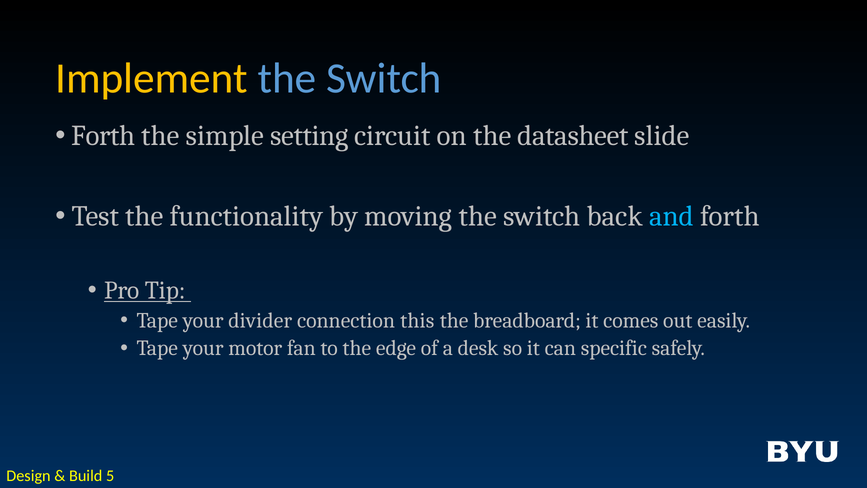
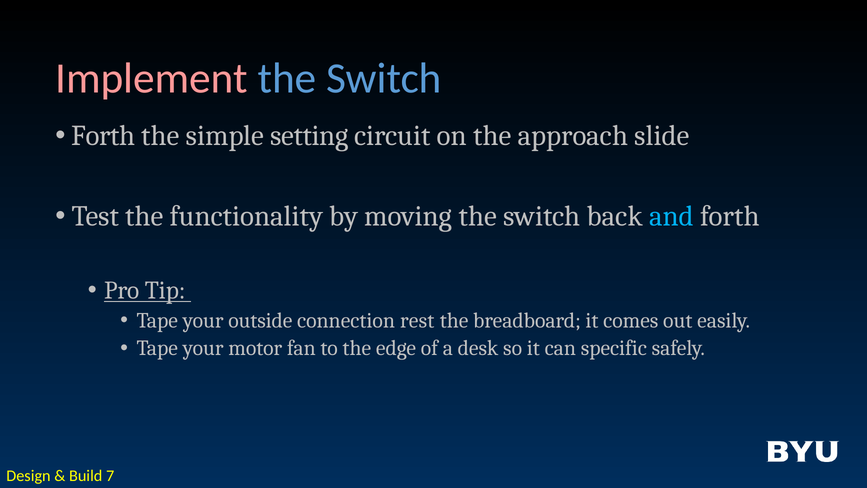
Implement colour: yellow -> pink (152, 78)
datasheet: datasheet -> approach (573, 136)
divider: divider -> outside (260, 320)
this: this -> rest (417, 320)
5: 5 -> 7 (110, 475)
